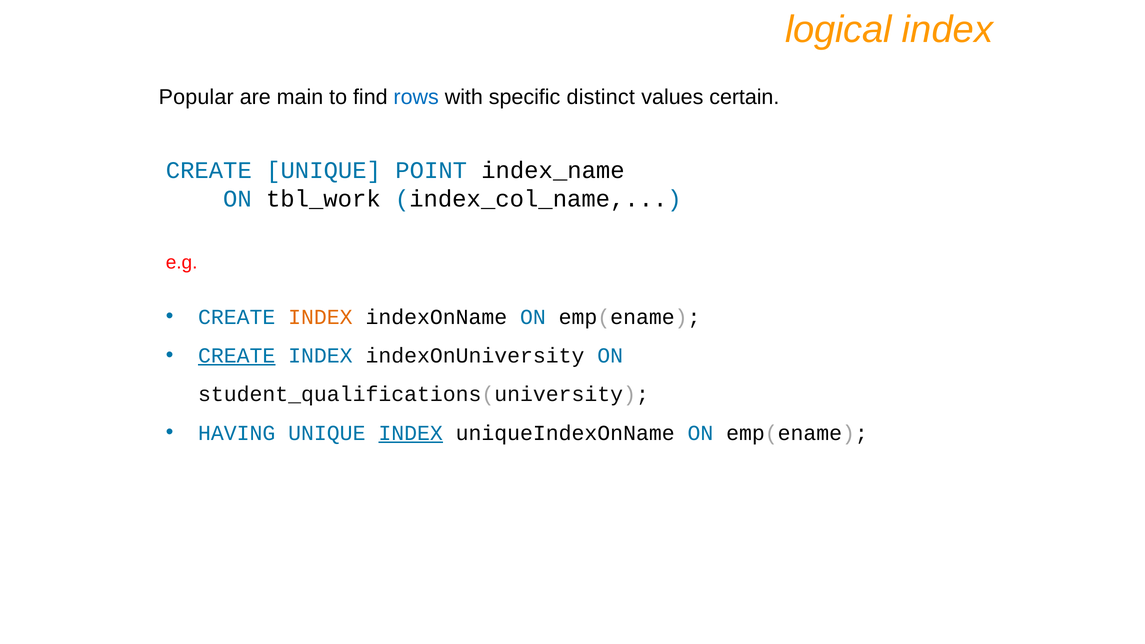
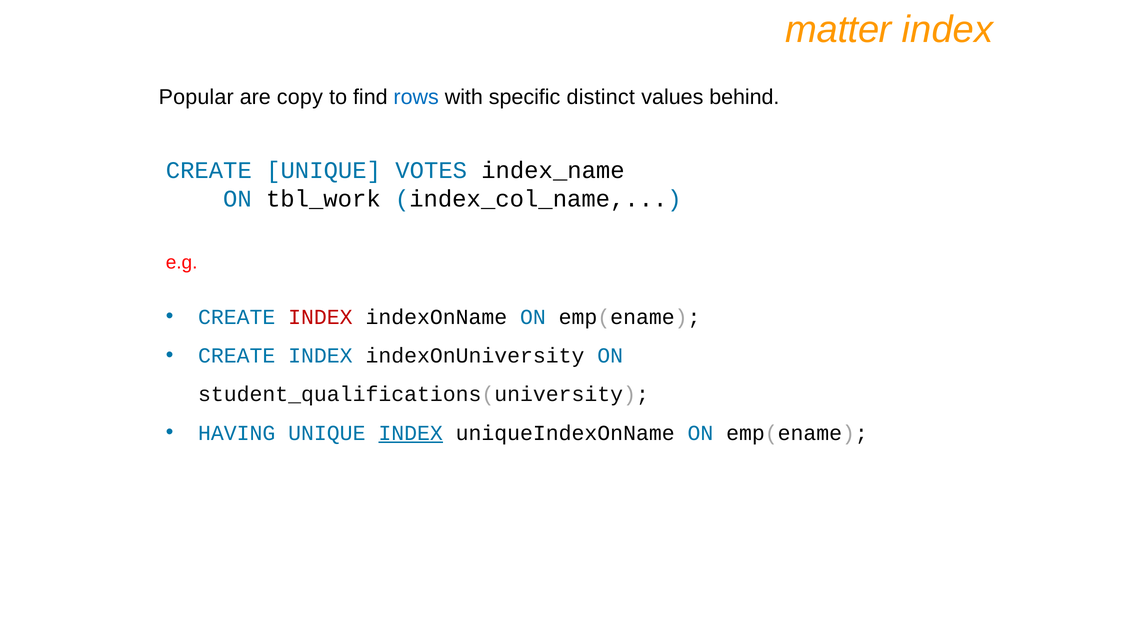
logical: logical -> matter (838, 30)
main: main -> copy (300, 97)
certain: certain -> behind (744, 97)
POINT: POINT -> VOTES (431, 170)
INDEX colour: orange -> red (320, 317)
CREATE underline: present -> none (237, 356)
